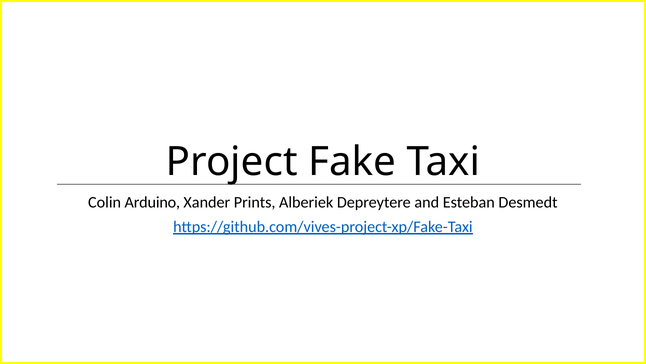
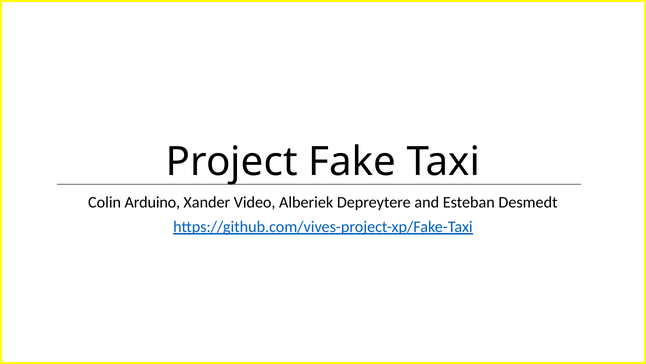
Prints: Prints -> Video (255, 202)
